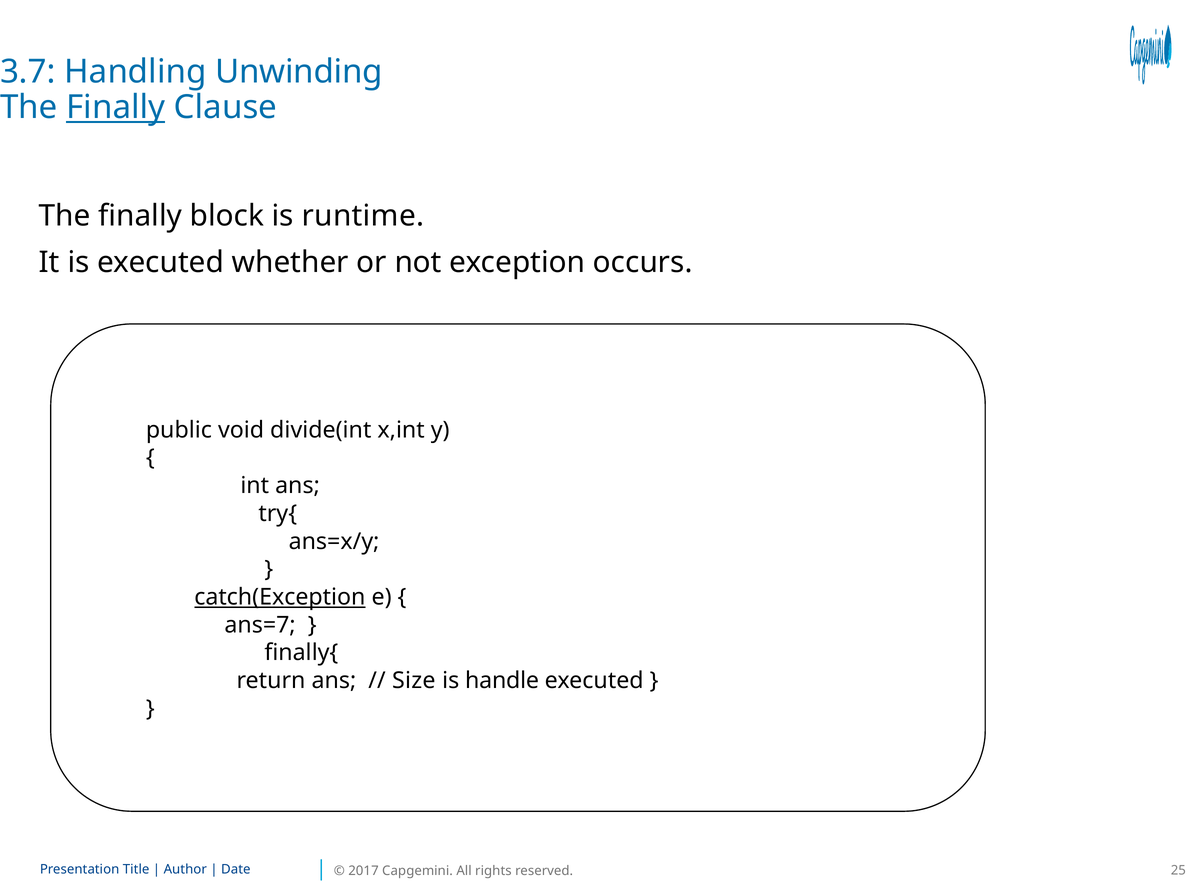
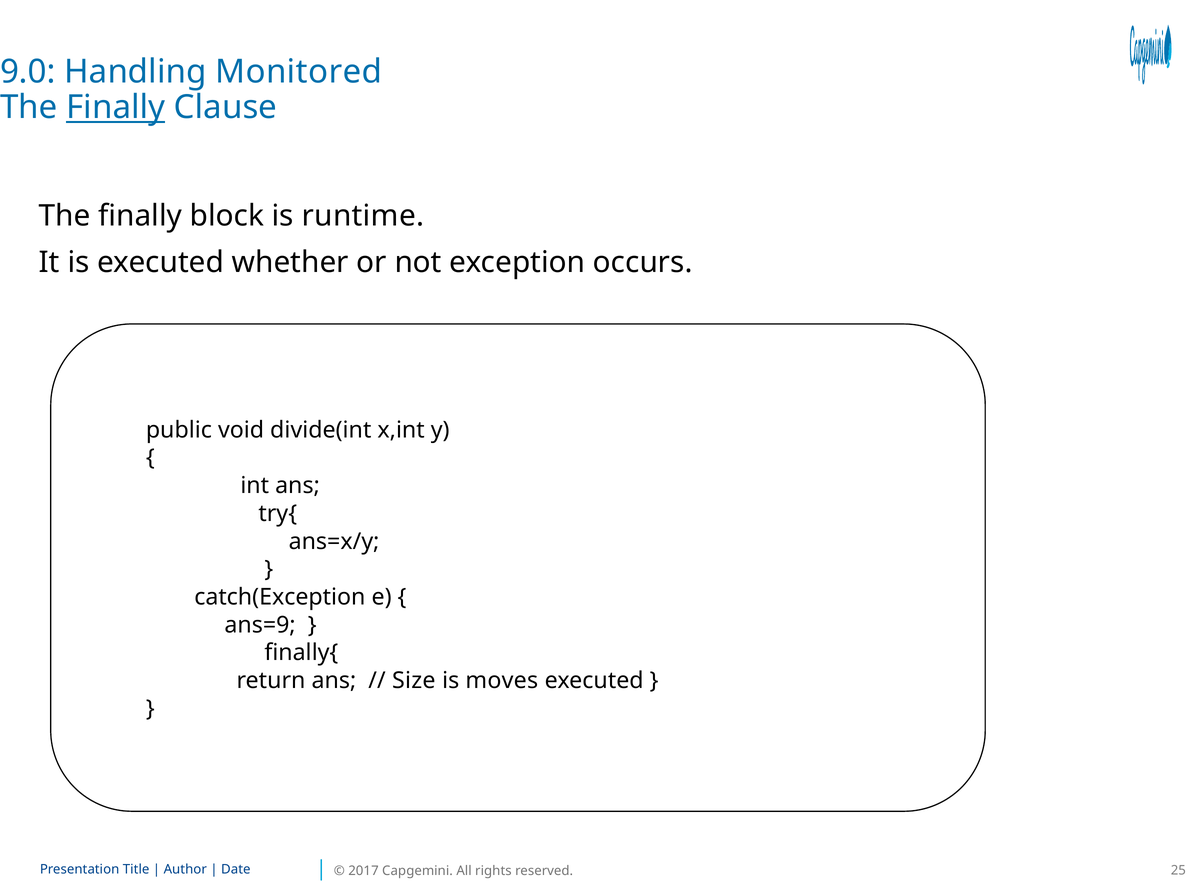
3.7: 3.7 -> 9.0 (28, 72)
Unwinding: Unwinding -> Monitored (299, 72)
catch(Exception underline: present -> none (280, 597)
ans=7: ans=7 -> ans=9 (260, 625)
handle: handle -> moves (502, 680)
